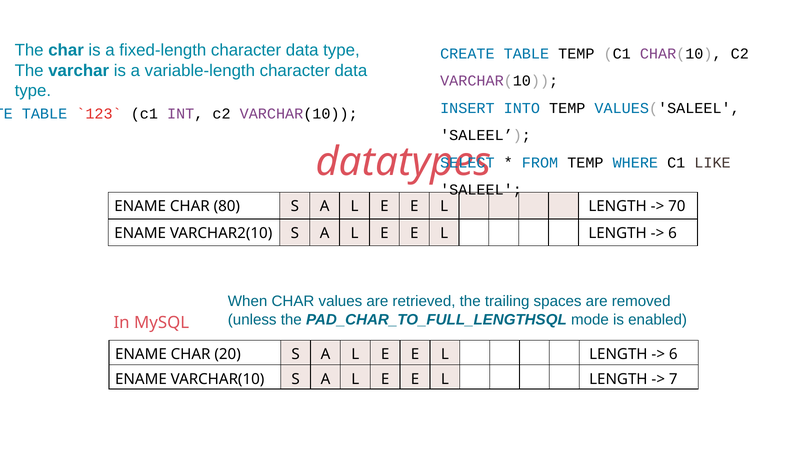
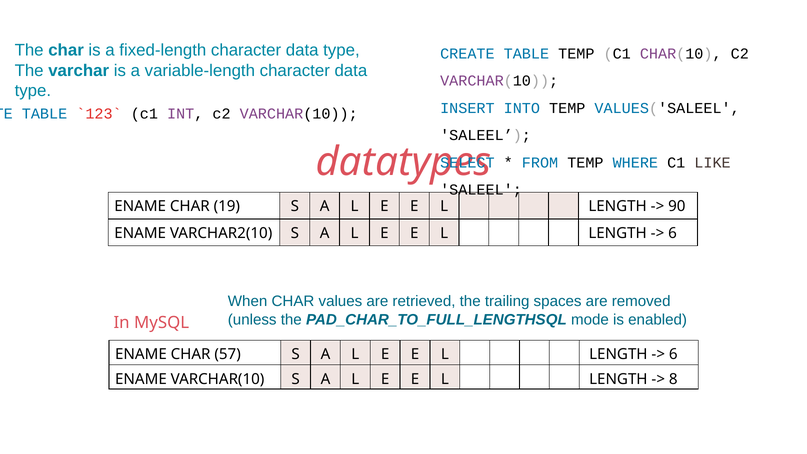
80: 80 -> 19 (227, 206)
70: 70 -> 90 (677, 206)
20: 20 -> 57 (228, 354)
7: 7 -> 8 (673, 379)
